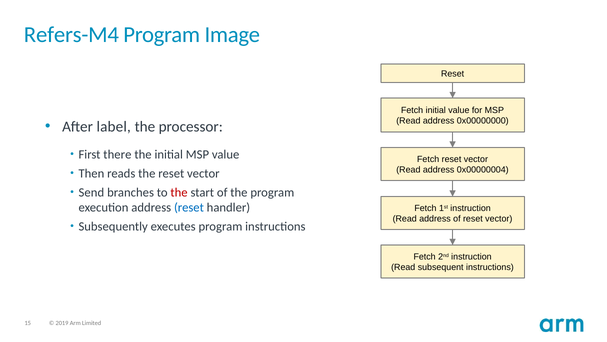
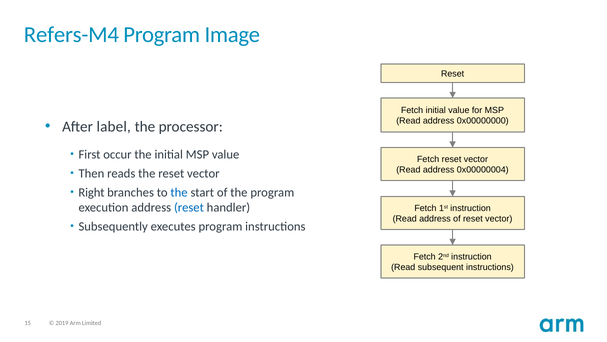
there: there -> occur (117, 154)
Send: Send -> Right (91, 192)
the colour: red -> blue (179, 192)
